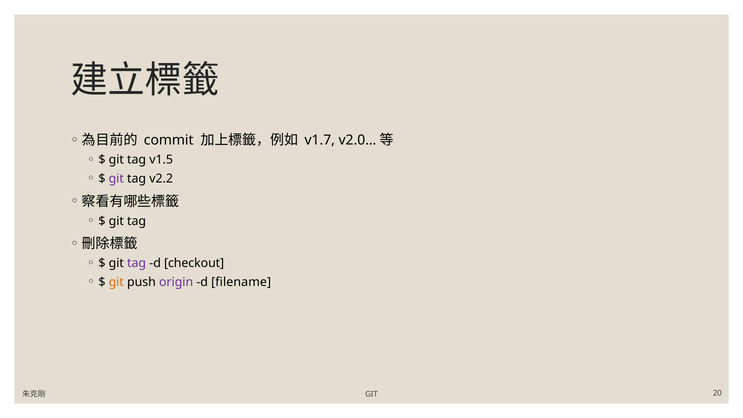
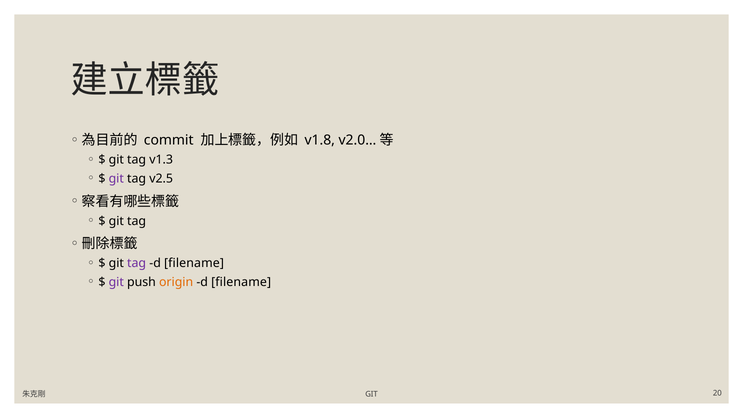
v1.7: v1.7 -> v1.8 (320, 140)
v1.5: v1.5 -> v1.3 (161, 160)
v2.2: v2.2 -> v2.5 (161, 179)
checkout: checkout -> filename (194, 263)
git colour: orange -> purple (116, 282)
origin colour: purple -> orange (176, 282)
